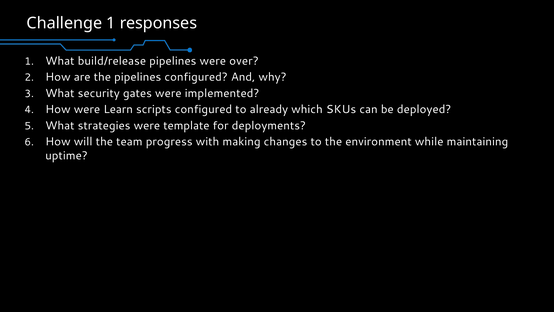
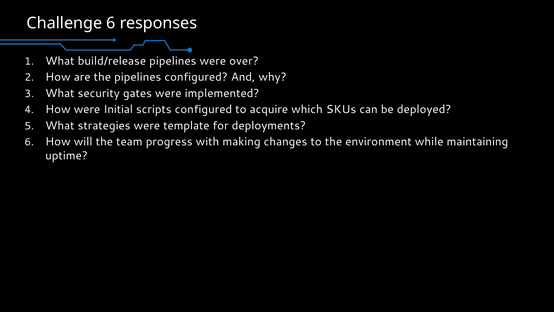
Challenge 1: 1 -> 6 (111, 23)
Learn: Learn -> Initial (118, 109)
already: already -> acquire (269, 109)
